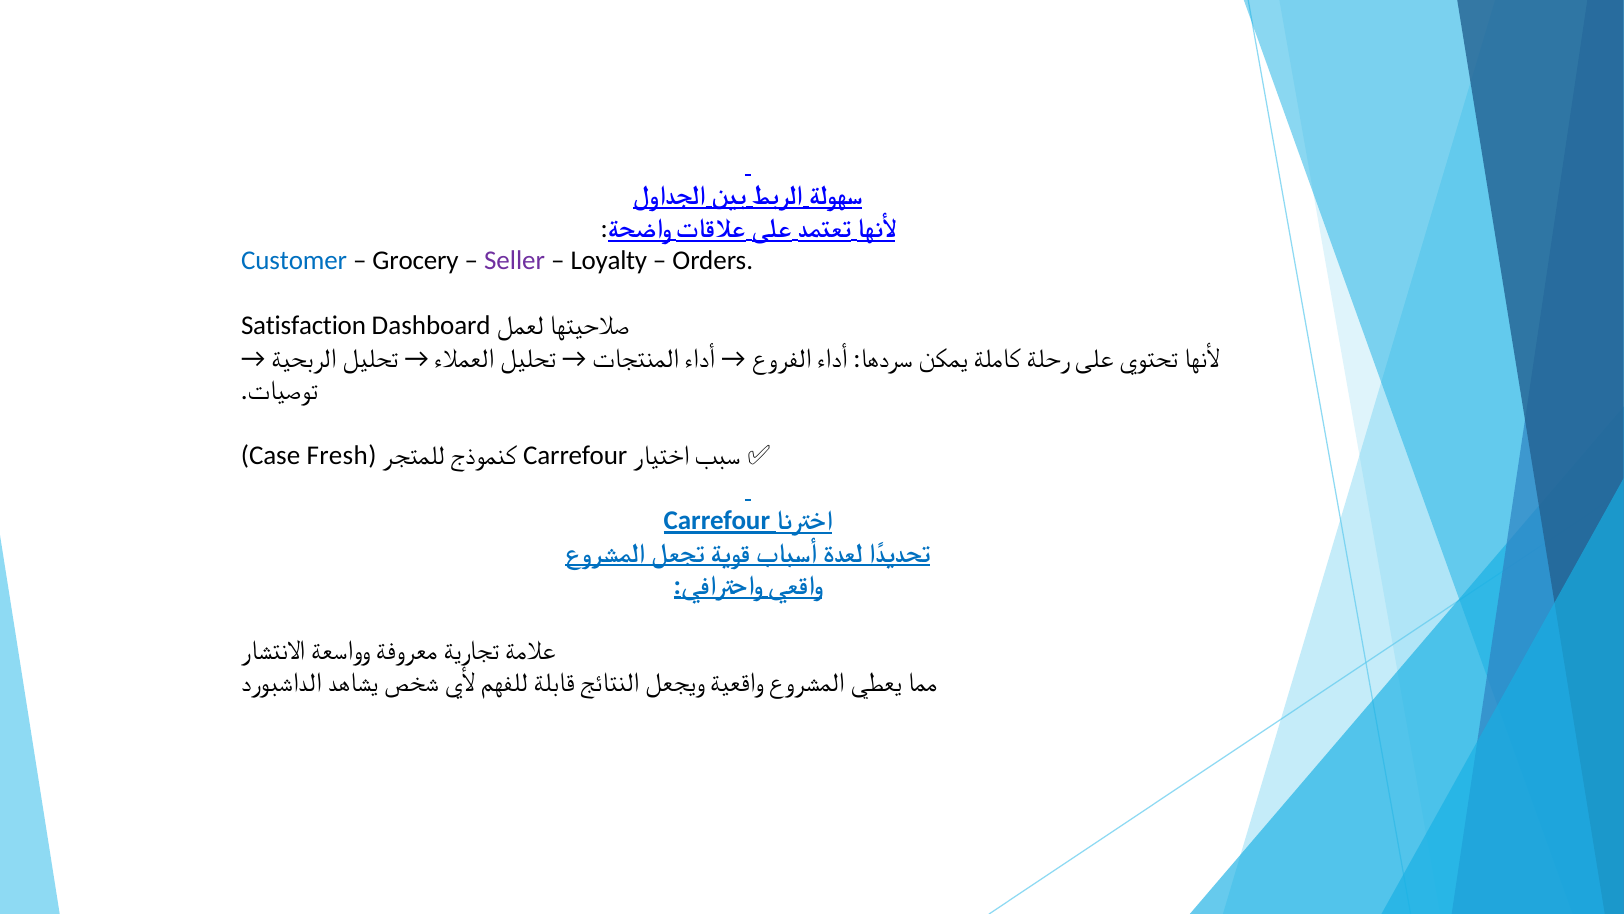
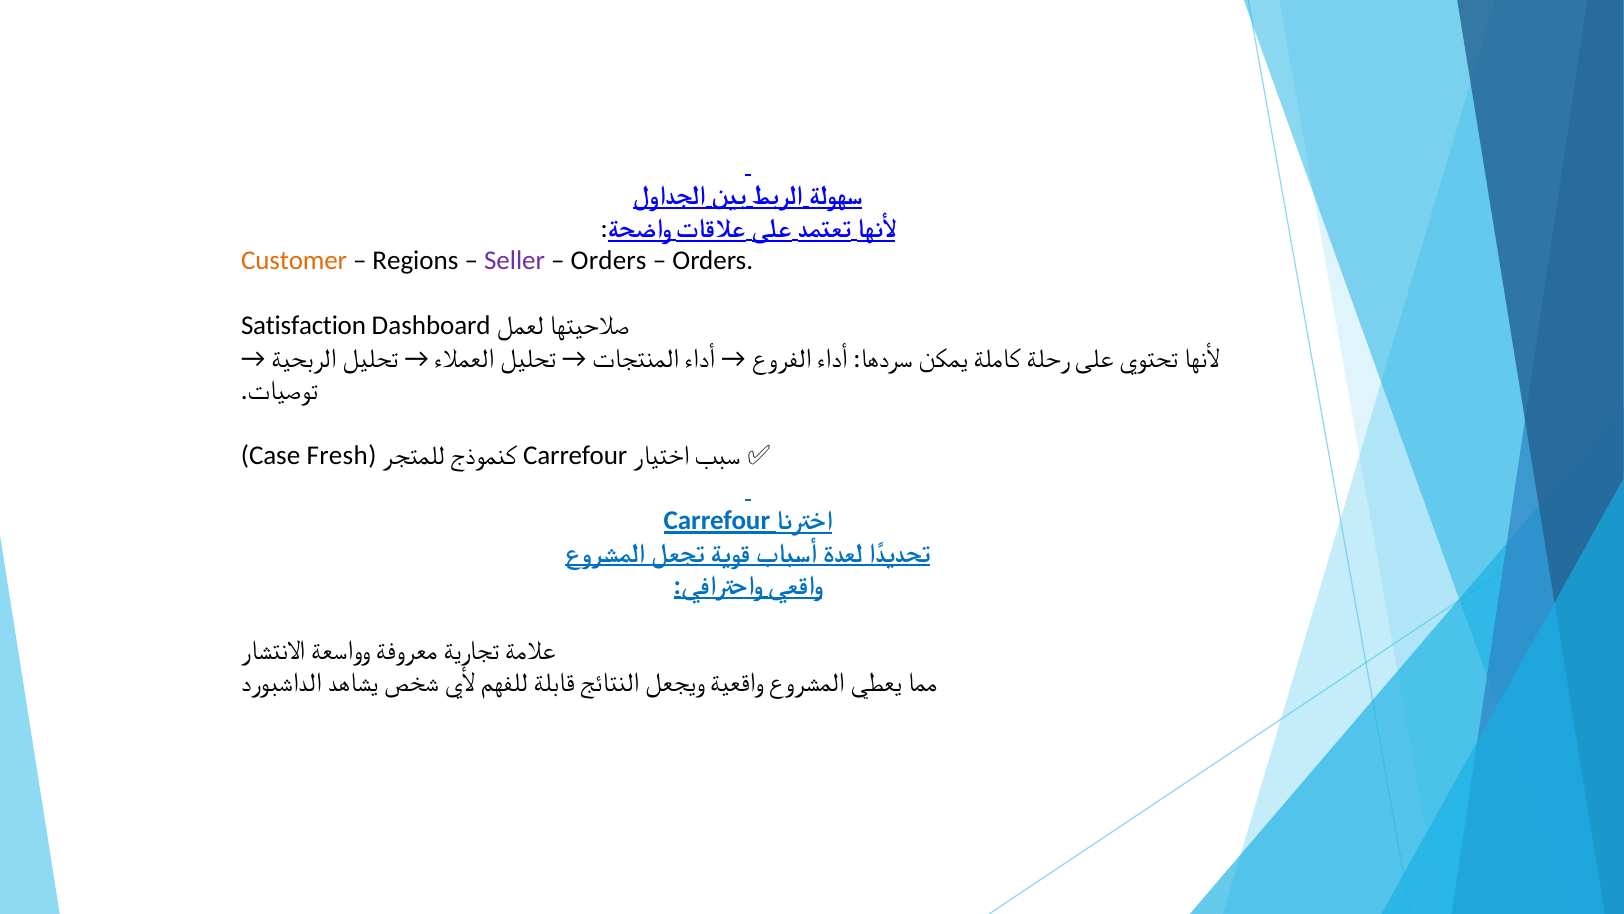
Customer colour: blue -> orange (294, 261)
Grocery: Grocery -> Regions (415, 261)
Loyalty: Loyalty -> Orders (609, 261)
